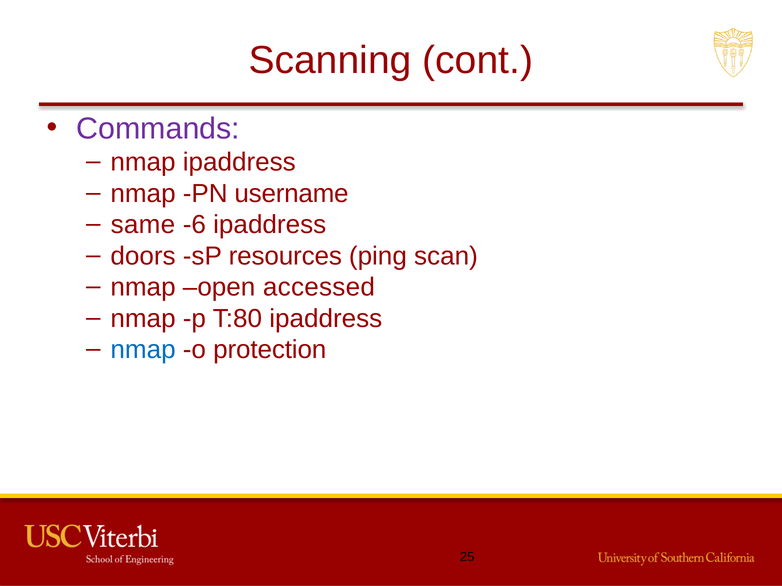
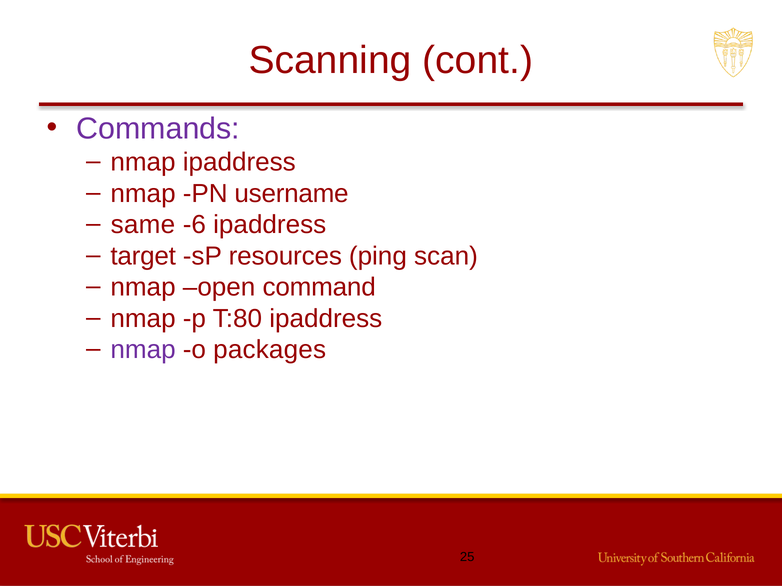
doors: doors -> target (143, 256)
accessed: accessed -> command (319, 287)
nmap colour: blue -> purple (143, 350)
protection: protection -> packages (270, 350)
